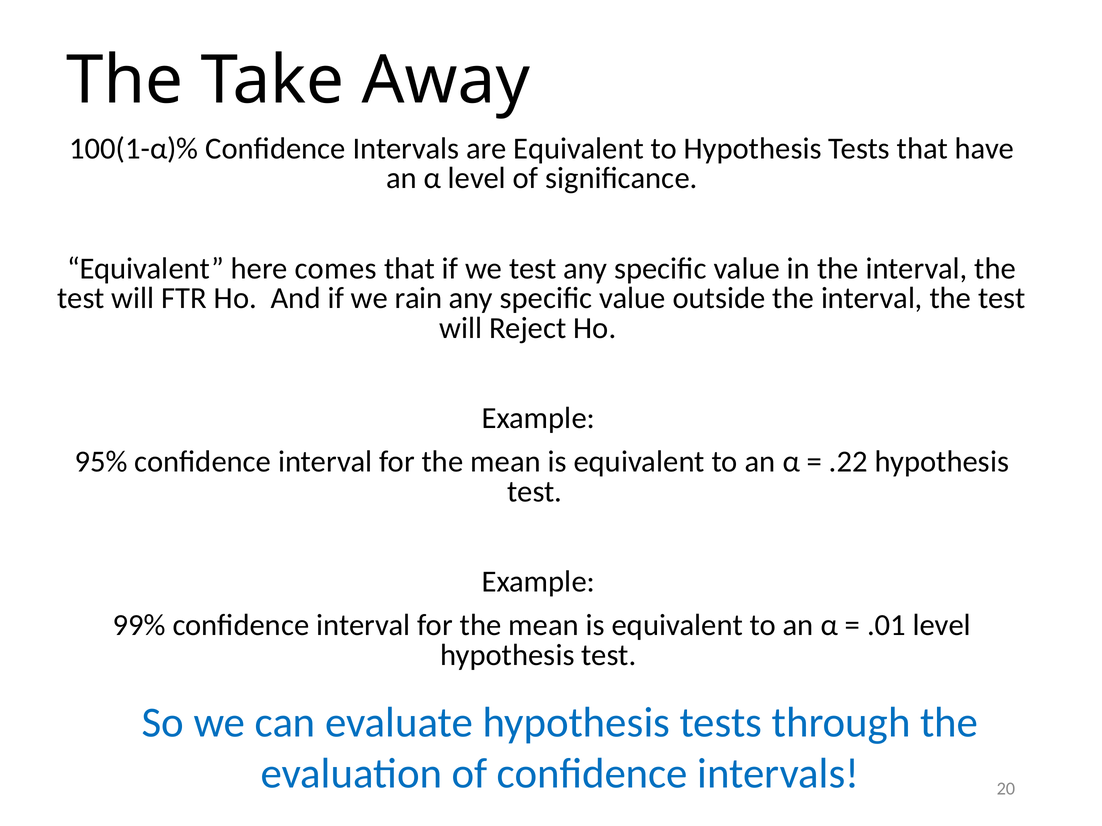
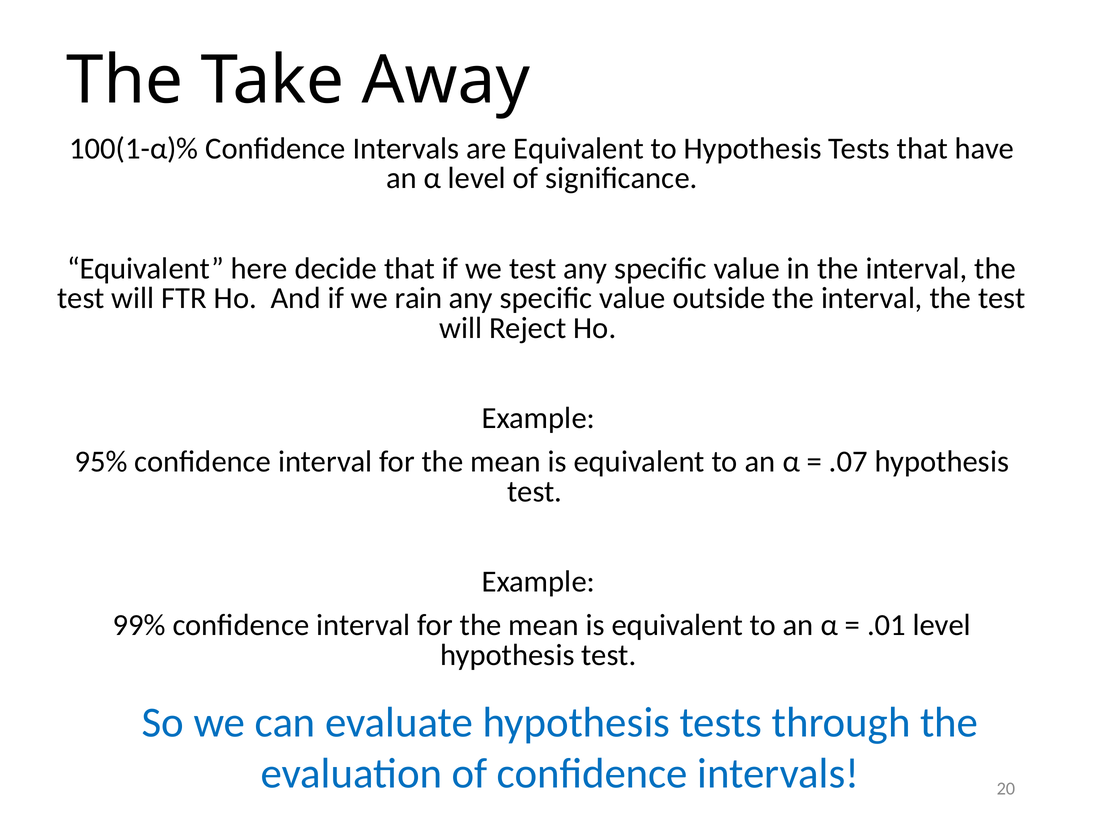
comes: comes -> decide (336, 269)
.22: .22 -> .07 (848, 462)
